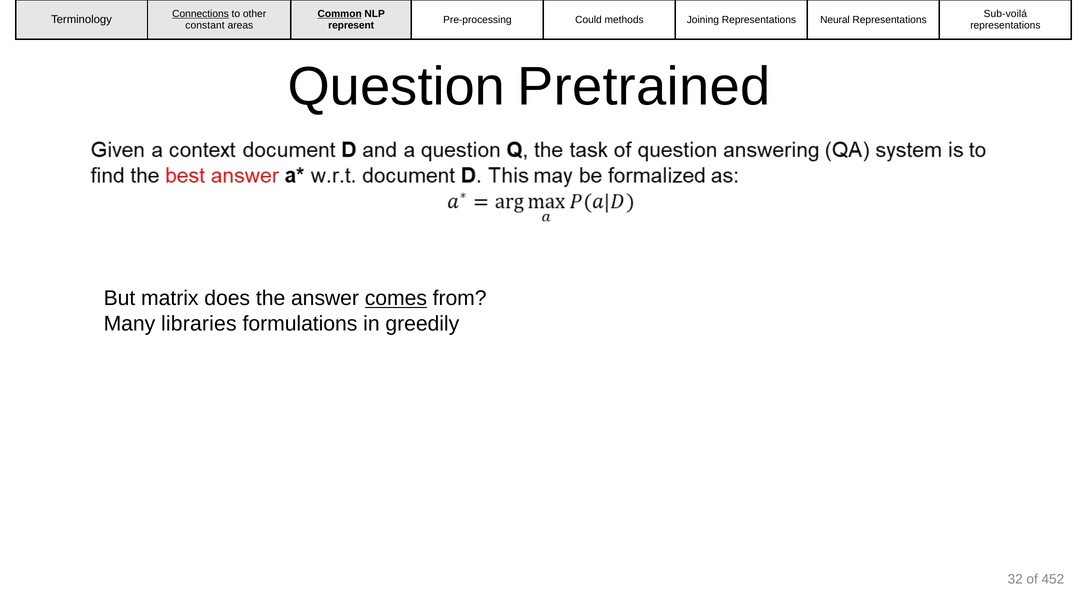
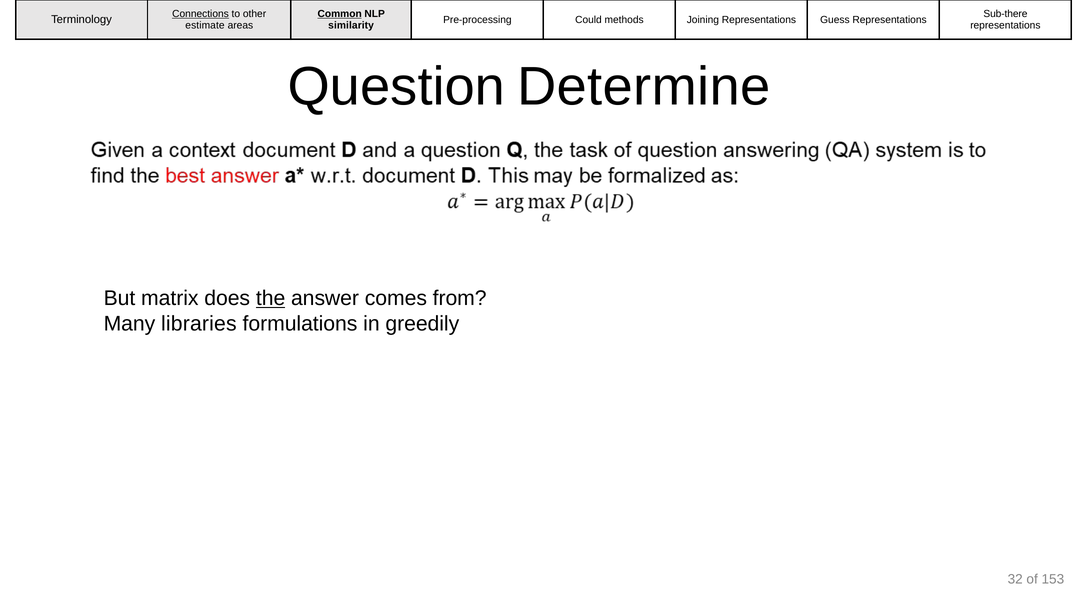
Sub-voilá: Sub-voilá -> Sub-there (1005, 14)
Neural: Neural -> Guess (835, 20)
constant: constant -> estimate (205, 25)
represent: represent -> similarity (351, 25)
Pretrained: Pretrained -> Determine (644, 87)
the underline: none -> present (271, 298)
comes underline: present -> none (396, 298)
452: 452 -> 153 (1053, 579)
